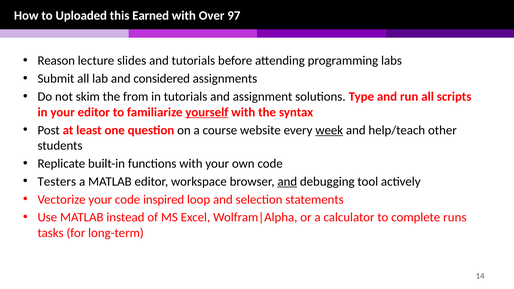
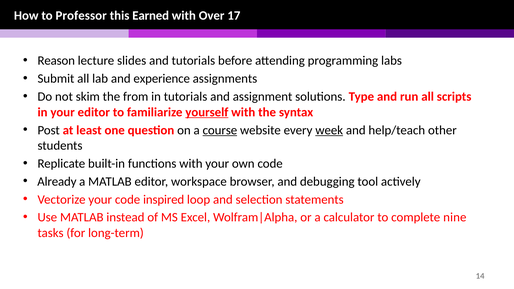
Uploaded: Uploaded -> Professor (81, 16)
97: 97 -> 17 (234, 16)
considered: considered -> experience (162, 79)
course underline: none -> present (220, 130)
Testers: Testers -> Already (57, 182)
and underline: present -> none (287, 182)
runs: runs -> nine (455, 218)
